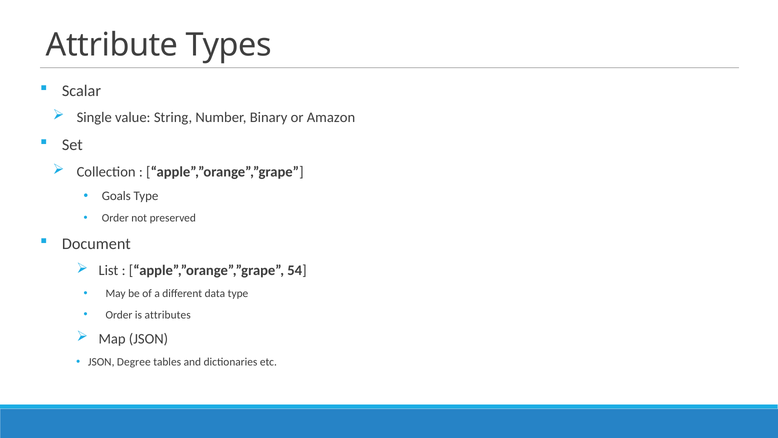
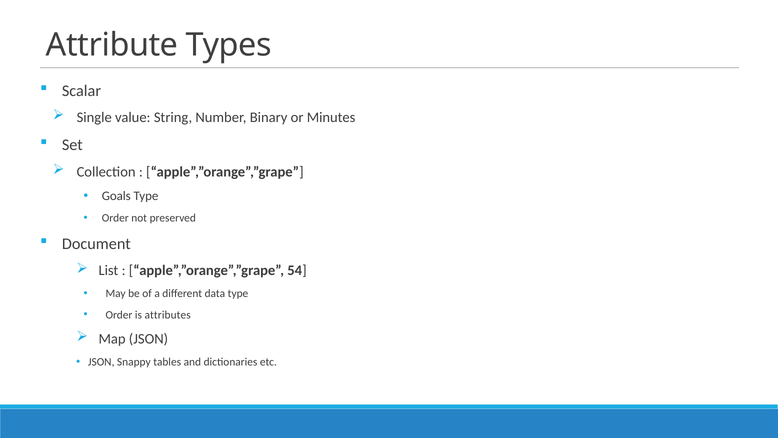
Amazon: Amazon -> Minutes (331, 117)
Degree: Degree -> Snappy (134, 362)
